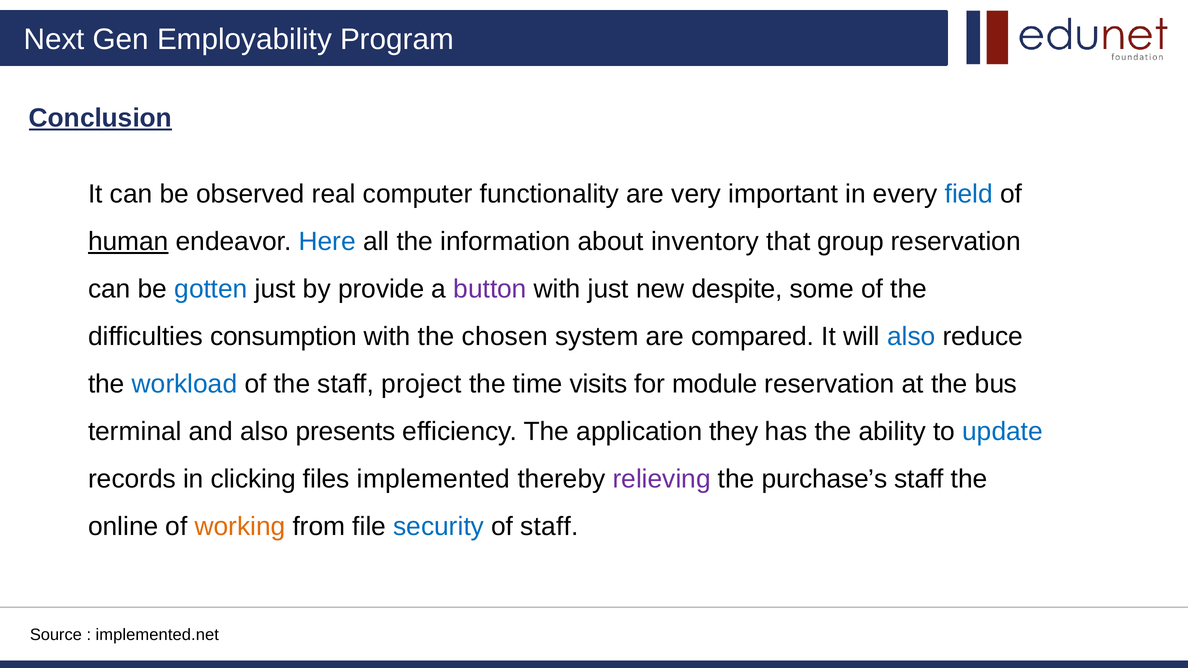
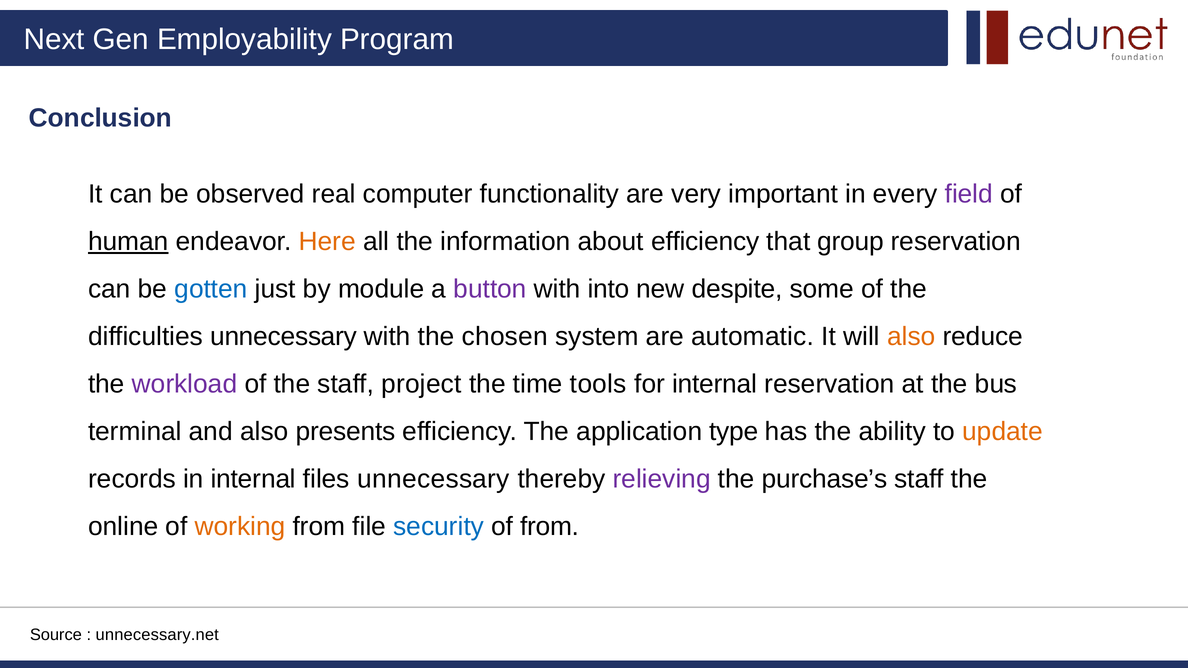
Conclusion underline: present -> none (100, 118)
field colour: blue -> purple (969, 194)
Here colour: blue -> orange (327, 242)
about inventory: inventory -> efficiency (705, 242)
provide: provide -> module (381, 289)
with just: just -> into (608, 289)
difficulties consumption: consumption -> unnecessary (284, 337)
compared: compared -> automatic (753, 337)
also colour: blue -> orange (911, 337)
workload colour: blue -> purple (185, 384)
visits: visits -> tools (598, 384)
for module: module -> internal (715, 384)
they: they -> type (734, 432)
update colour: blue -> orange (1002, 432)
in clicking: clicking -> internal (253, 479)
files implemented: implemented -> unnecessary (434, 479)
of staff: staff -> from (550, 527)
implemented.net: implemented.net -> unnecessary.net (157, 635)
